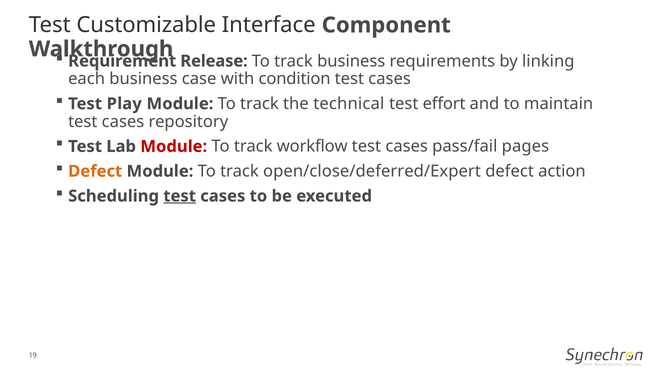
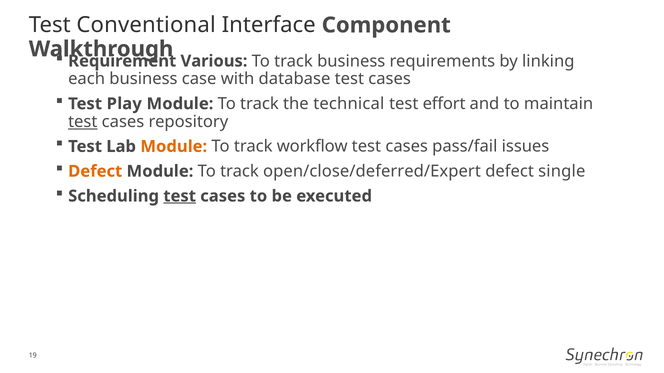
Customizable: Customizable -> Conventional (146, 25)
Release: Release -> Various (214, 61)
condition: condition -> database (294, 79)
test underline: none -> present (83, 122)
Module colour: red -> orange (174, 147)
pages: pages -> issues (525, 147)
action: action -> single (562, 171)
